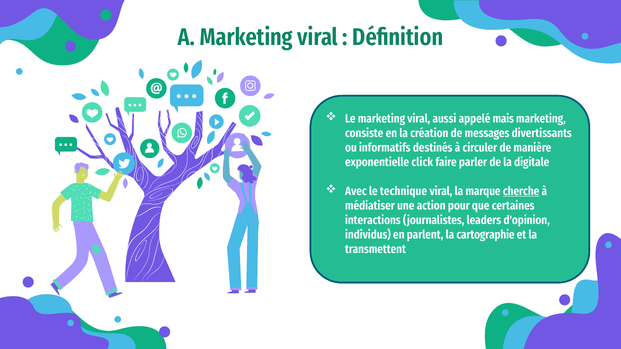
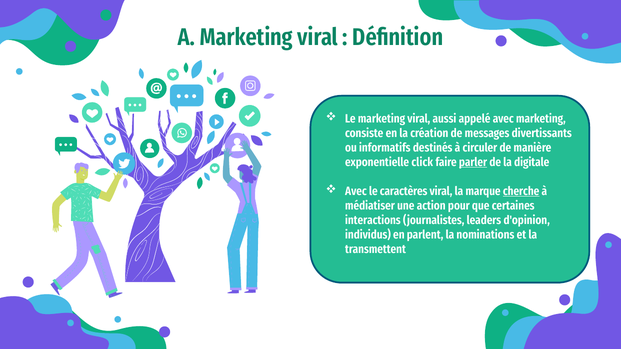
appelé mais: mais -> avec (503, 119)
parler underline: none -> present (473, 162)
technique: technique -> caractères (404, 191)
cartographie: cartographie -> nominations (485, 235)
